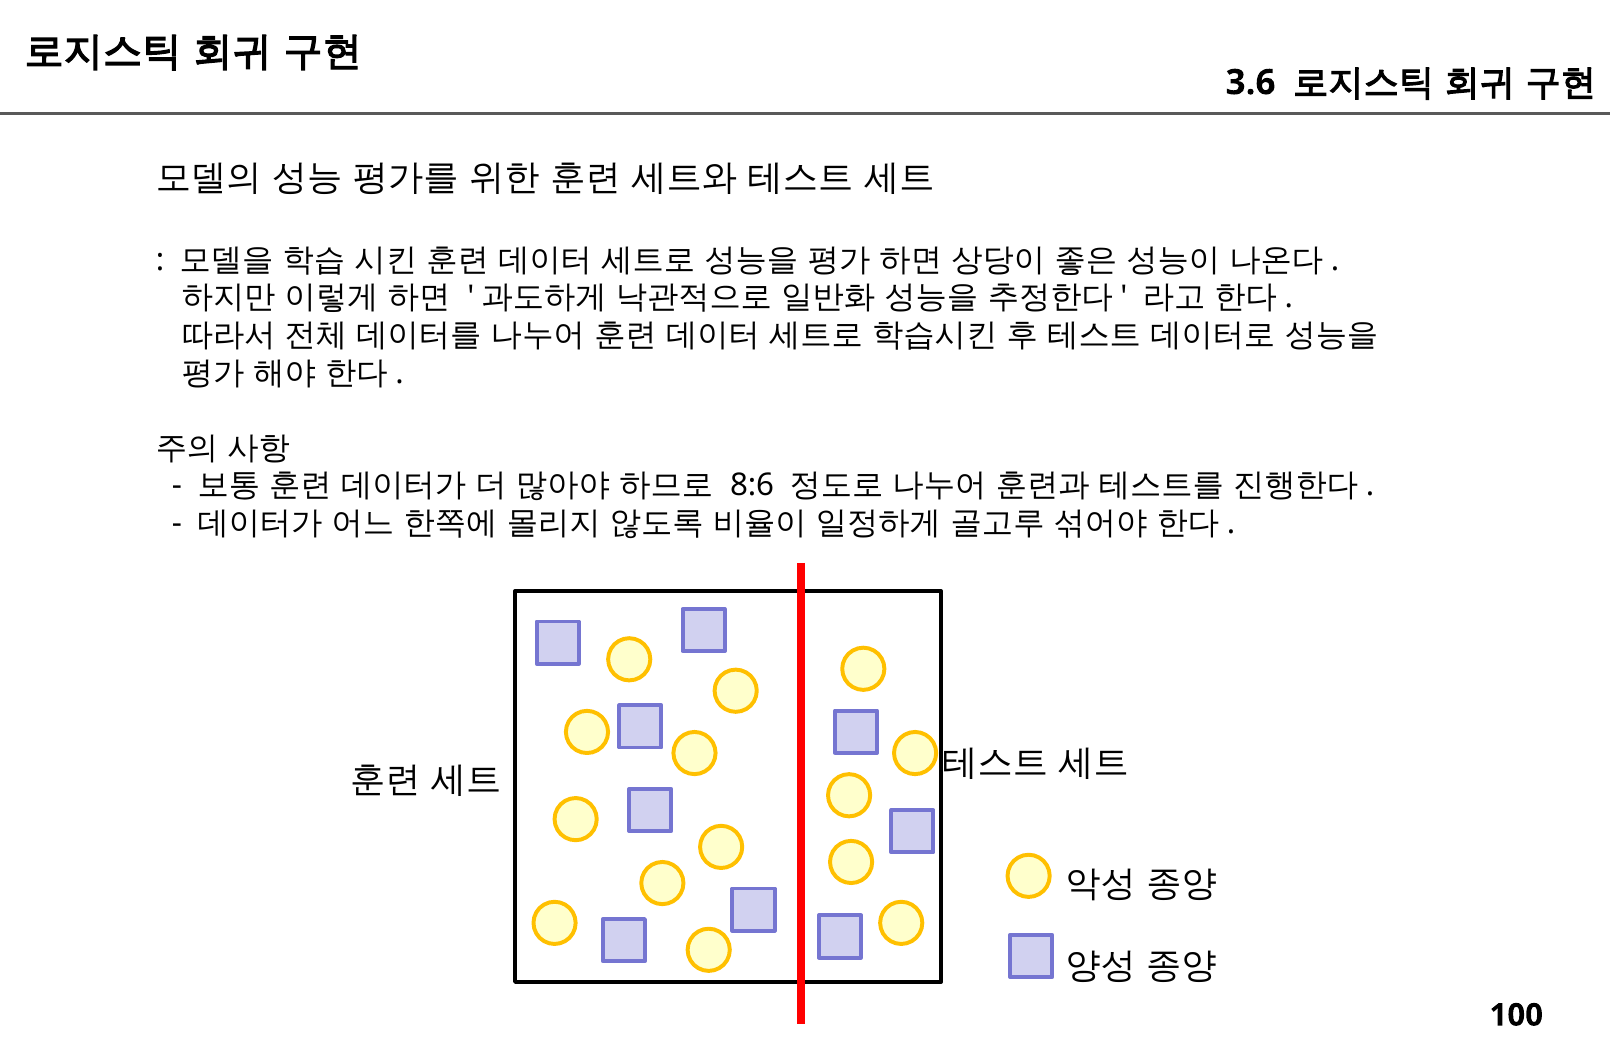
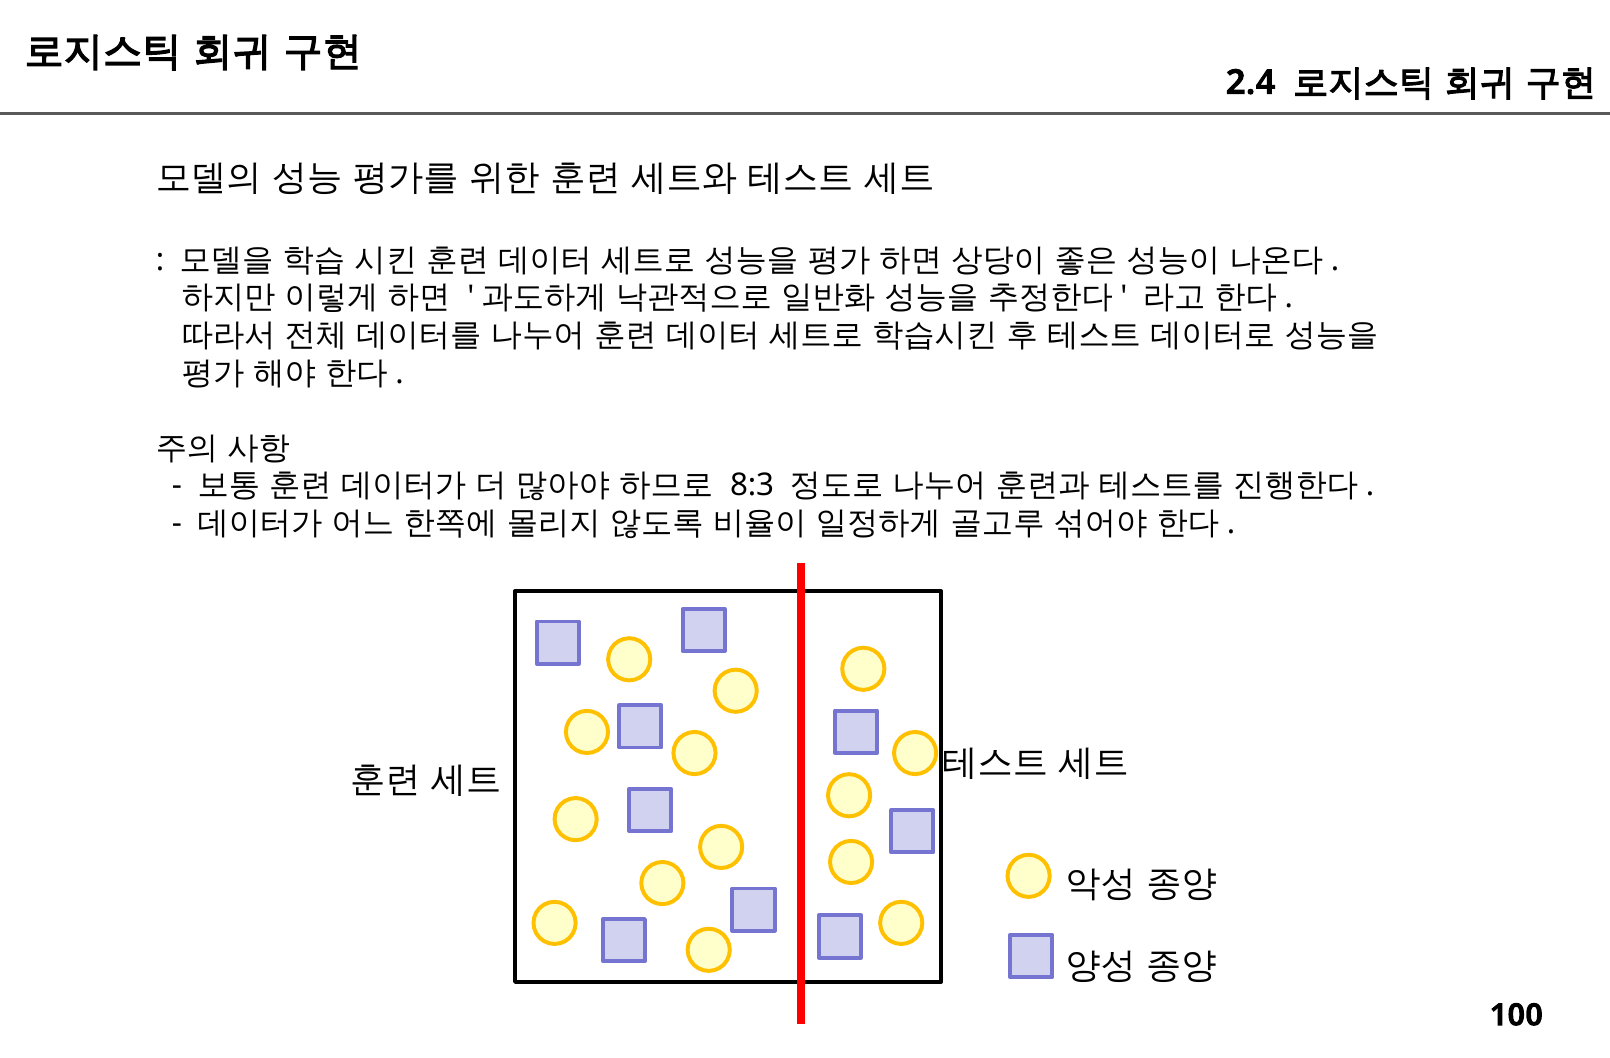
3.6: 3.6 -> 2.4 (1251, 83)
8:6: 8:6 -> 8:3 (752, 485)
